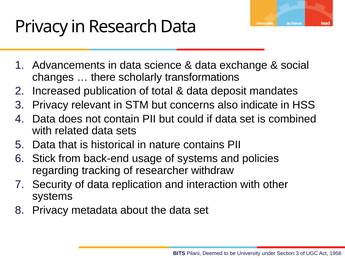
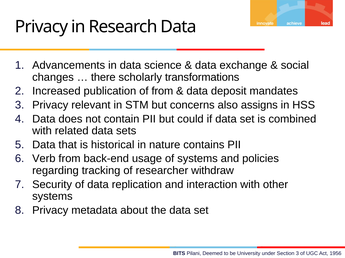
of total: total -> from (162, 91)
indicate: indicate -> assigns (259, 105)
Stick: Stick -> Verb (44, 159)
